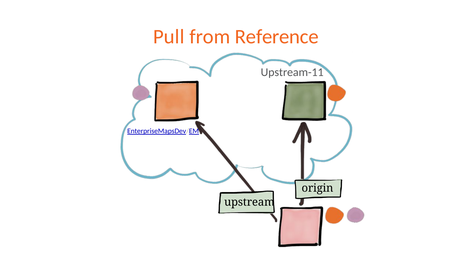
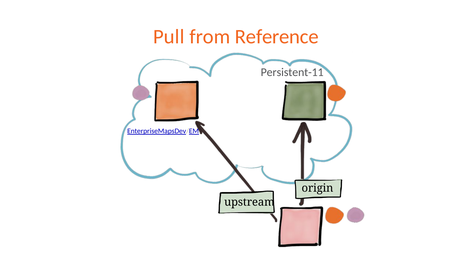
Upstream-11: Upstream-11 -> Persistent-11 (292, 72)
